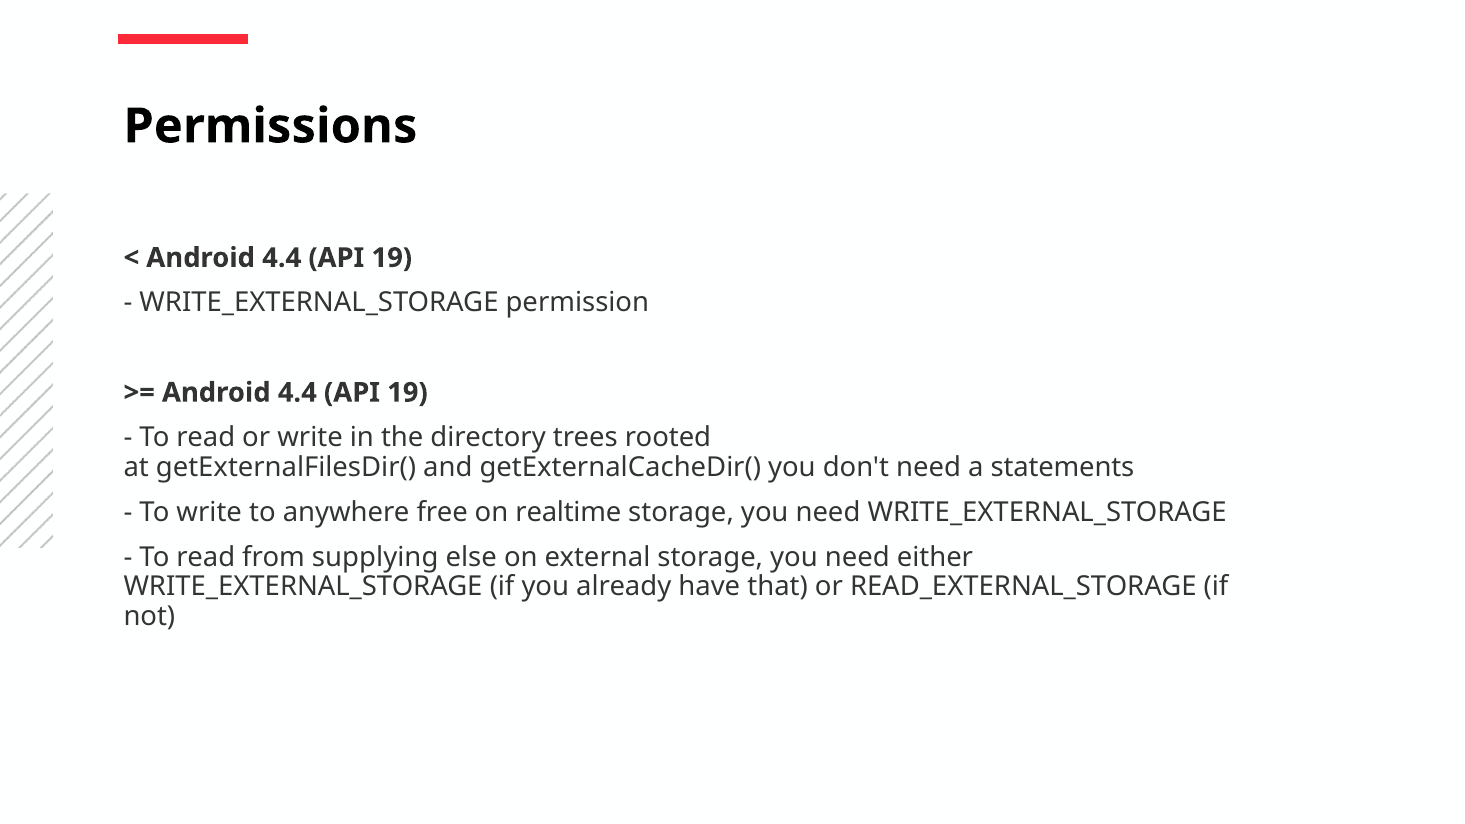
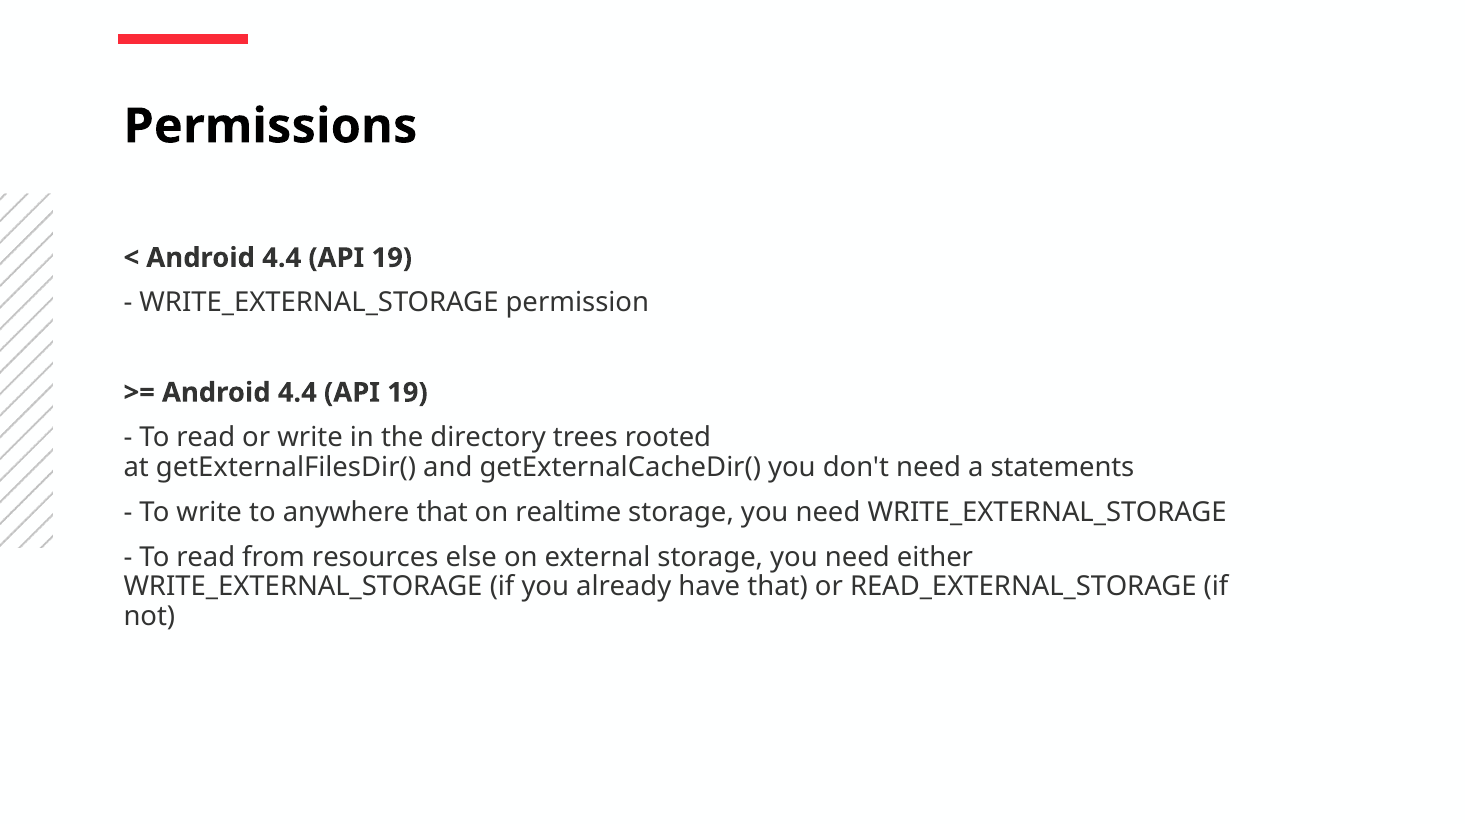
anywhere free: free -> that (442, 512)
supplying: supplying -> resources (375, 557)
